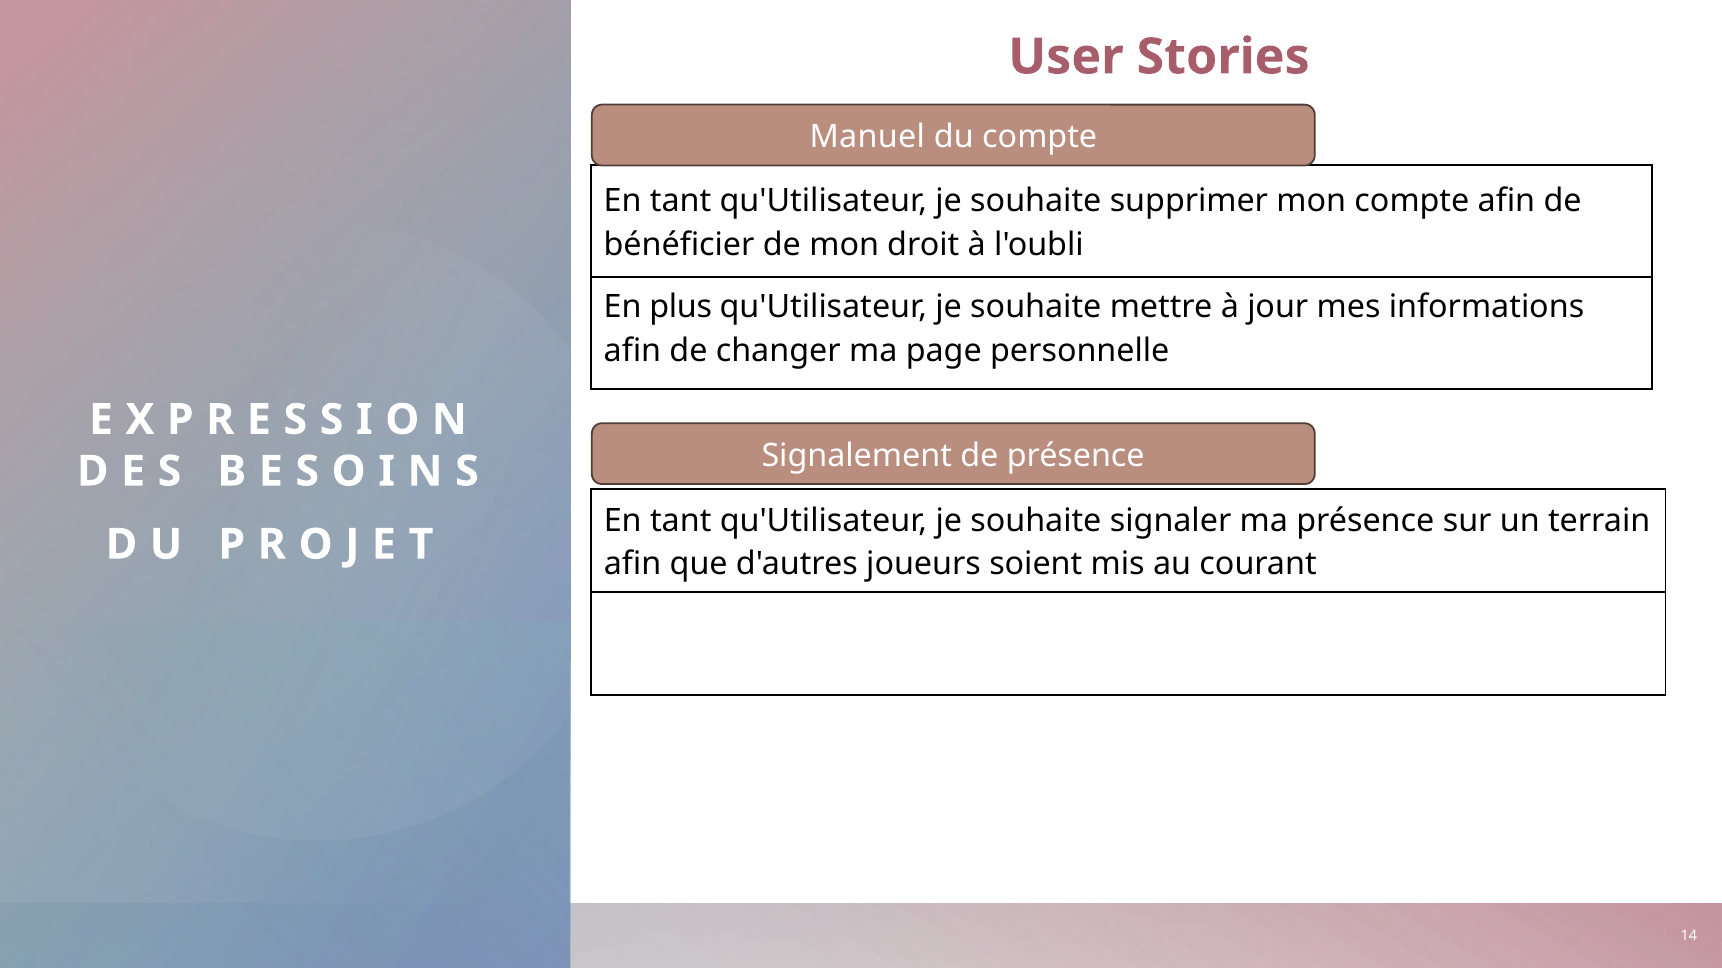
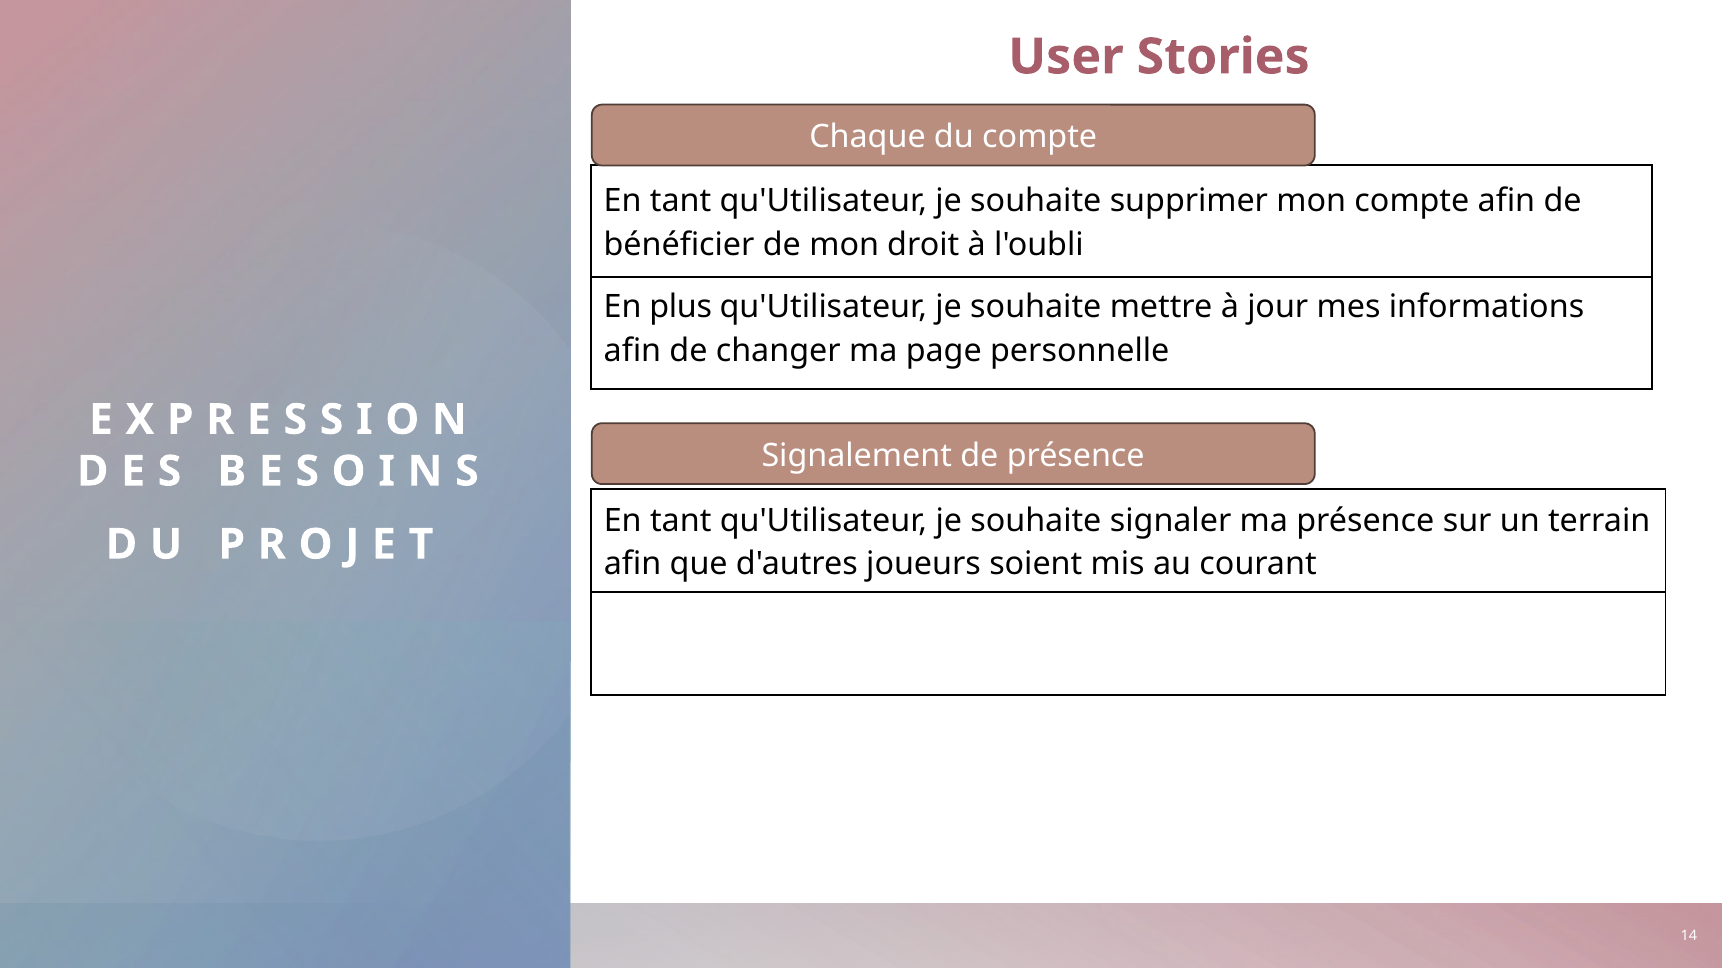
Manuel: Manuel -> Chaque (868, 137)
